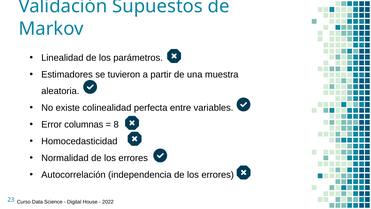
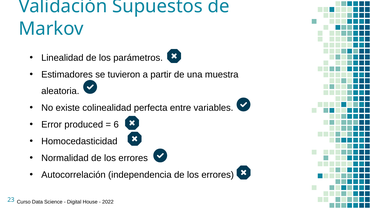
columnas: columnas -> produced (84, 124)
8: 8 -> 6 (116, 124)
